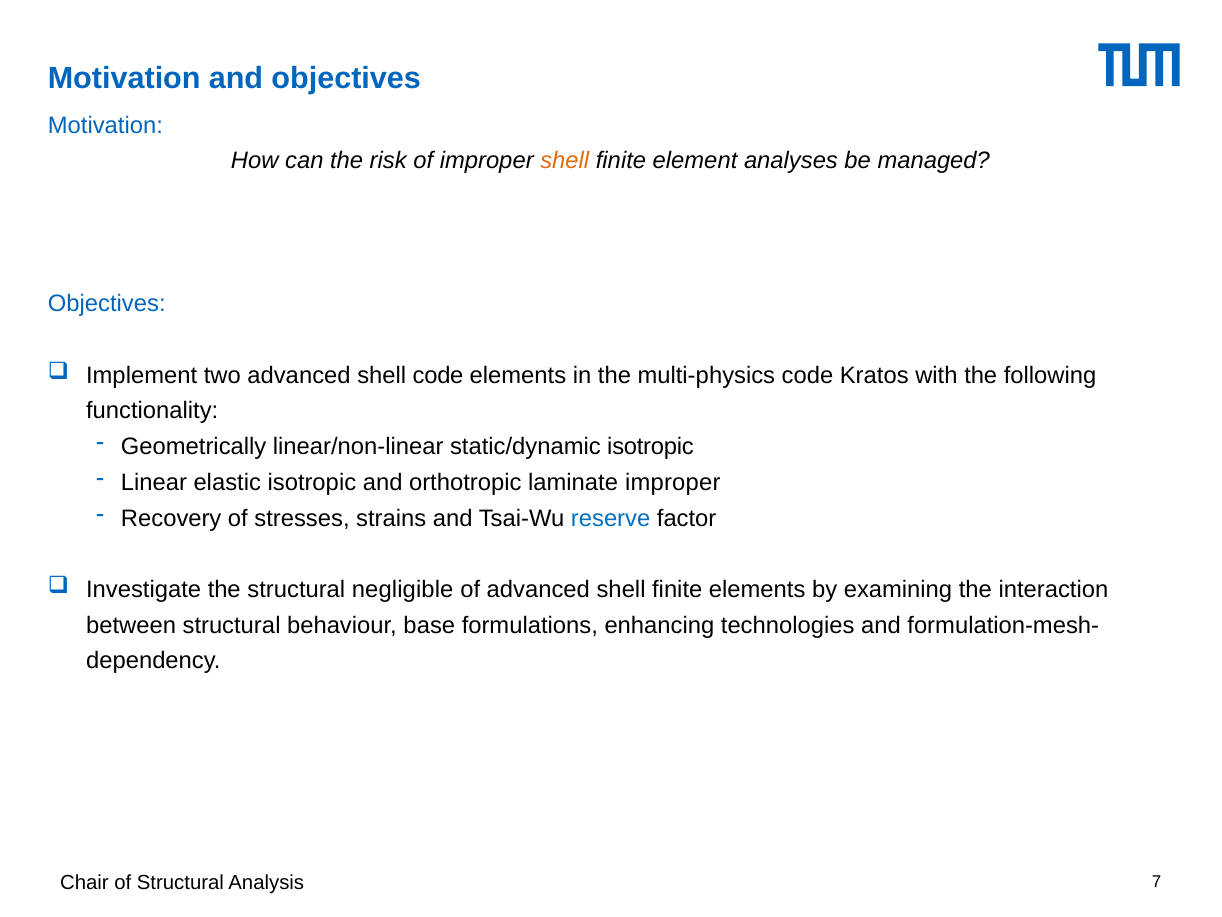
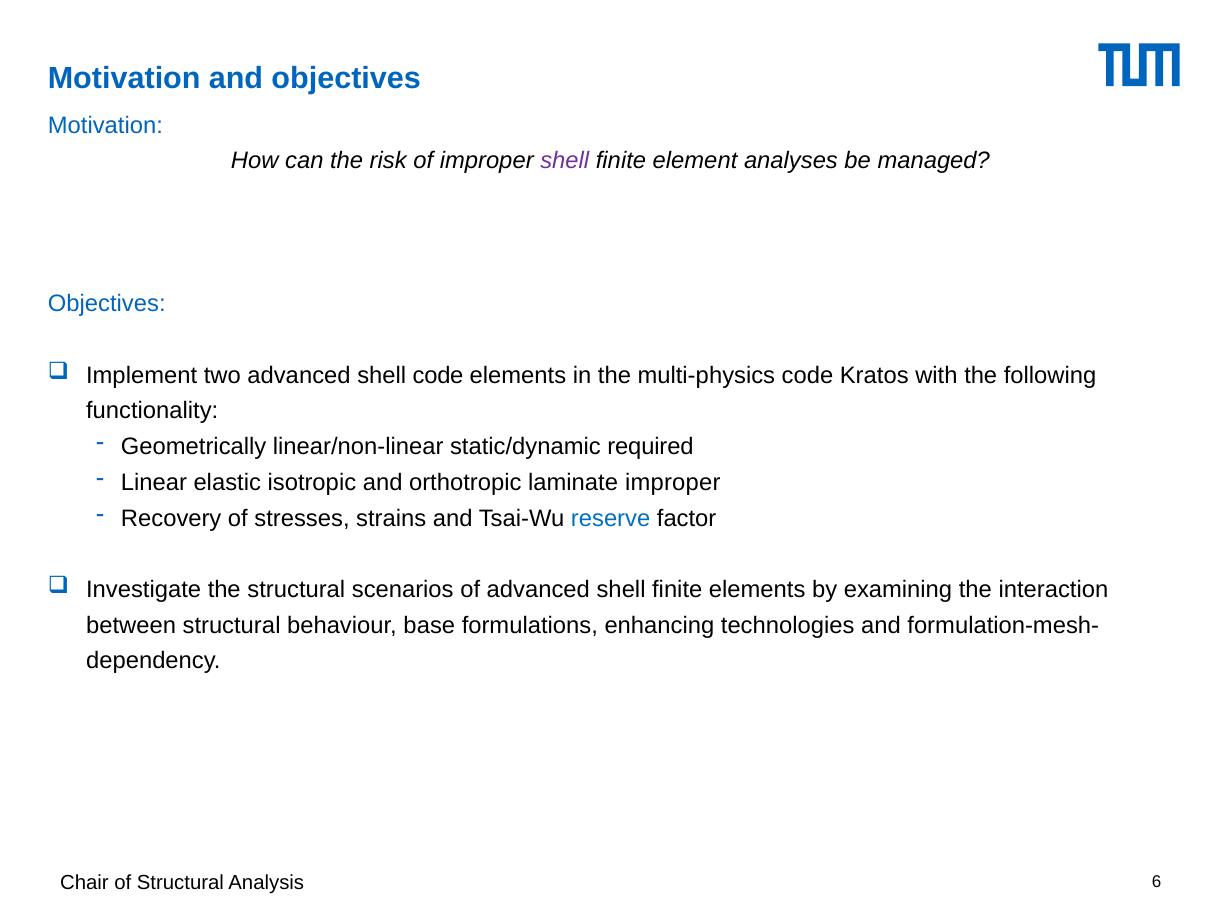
shell colour: orange -> purple (565, 161)
static/dynamic isotropic: isotropic -> required (650, 447)
negligible: negligible -> scenarios (403, 589)
7: 7 -> 6 (1157, 882)
